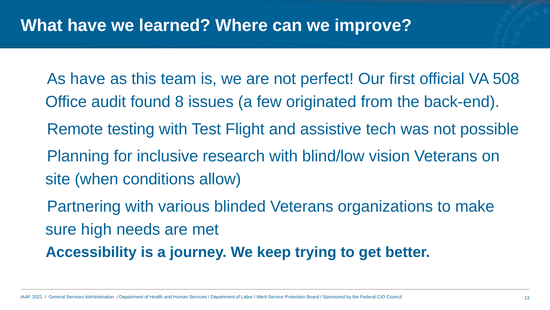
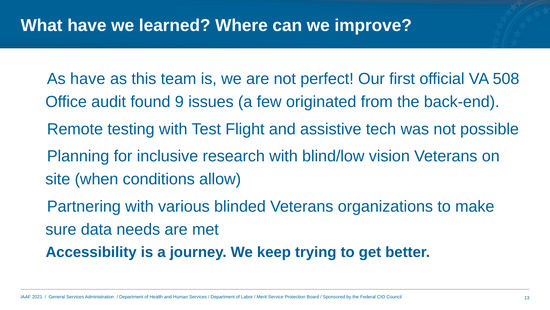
8: 8 -> 9 (179, 102)
high: high -> data (96, 229)
